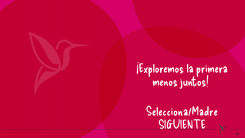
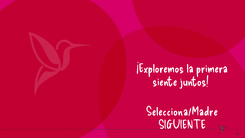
menos: menos -> siente (165, 82)
